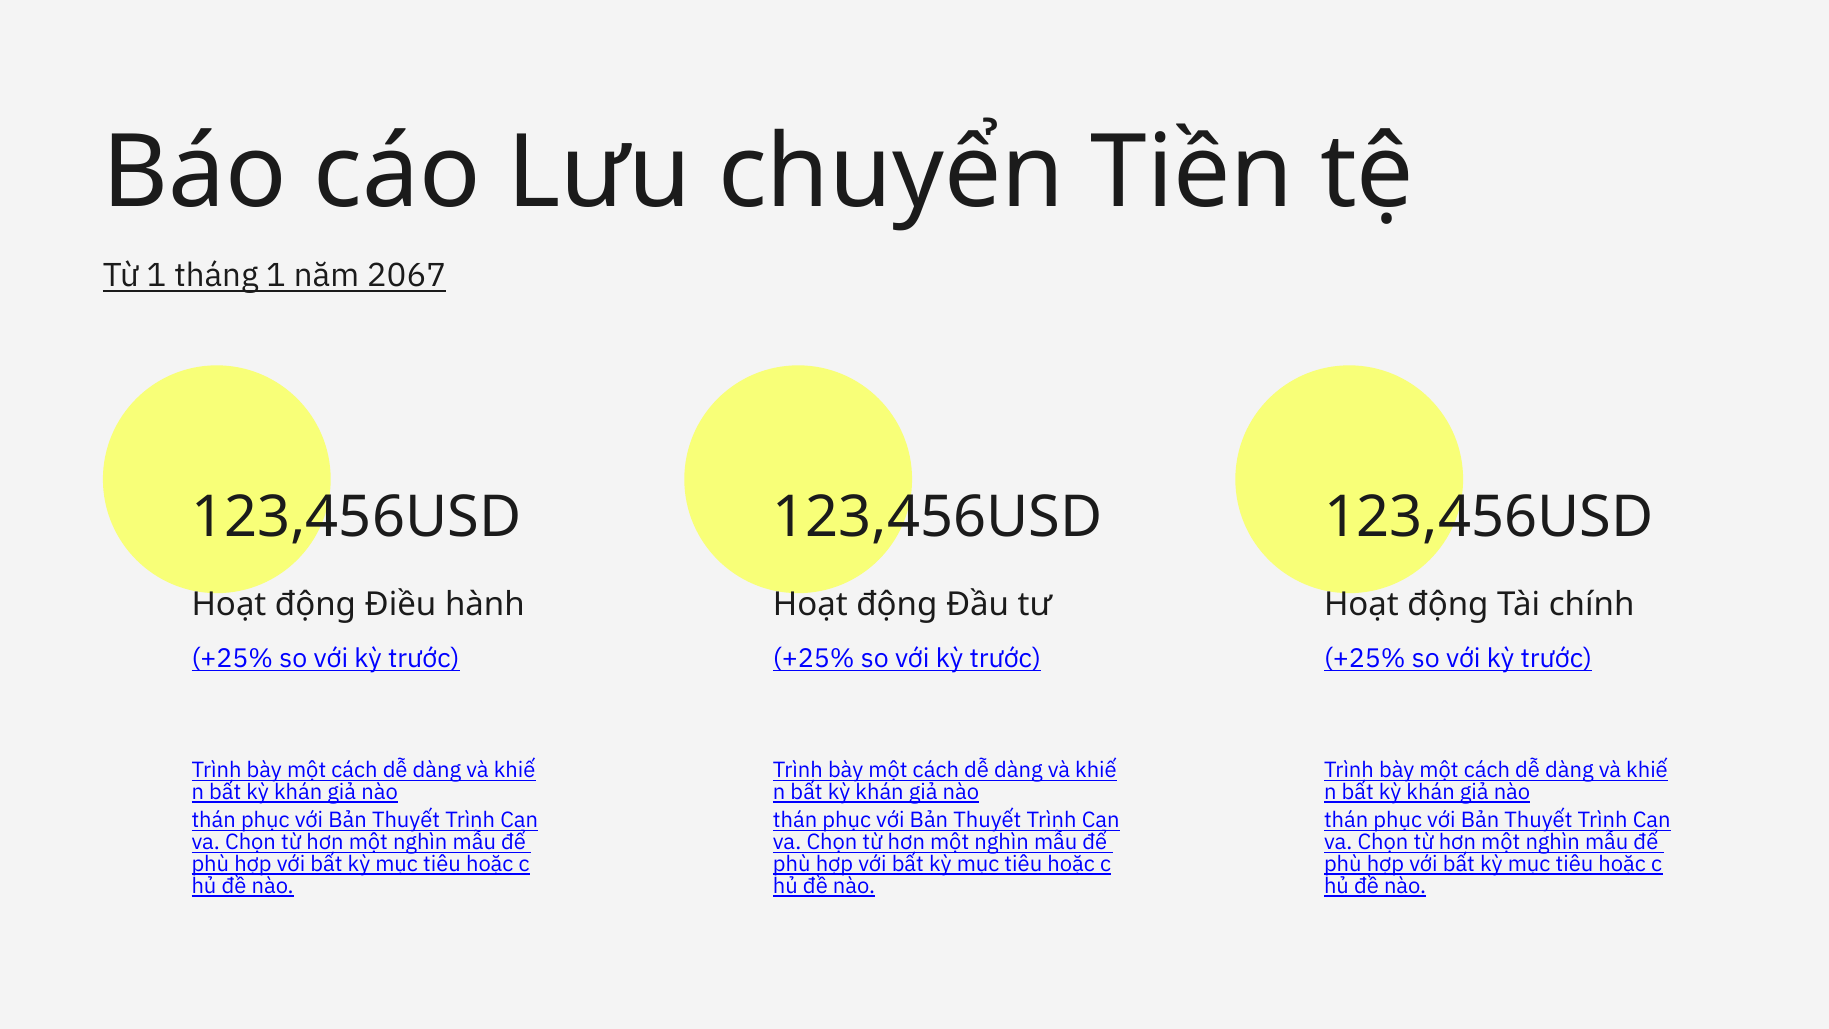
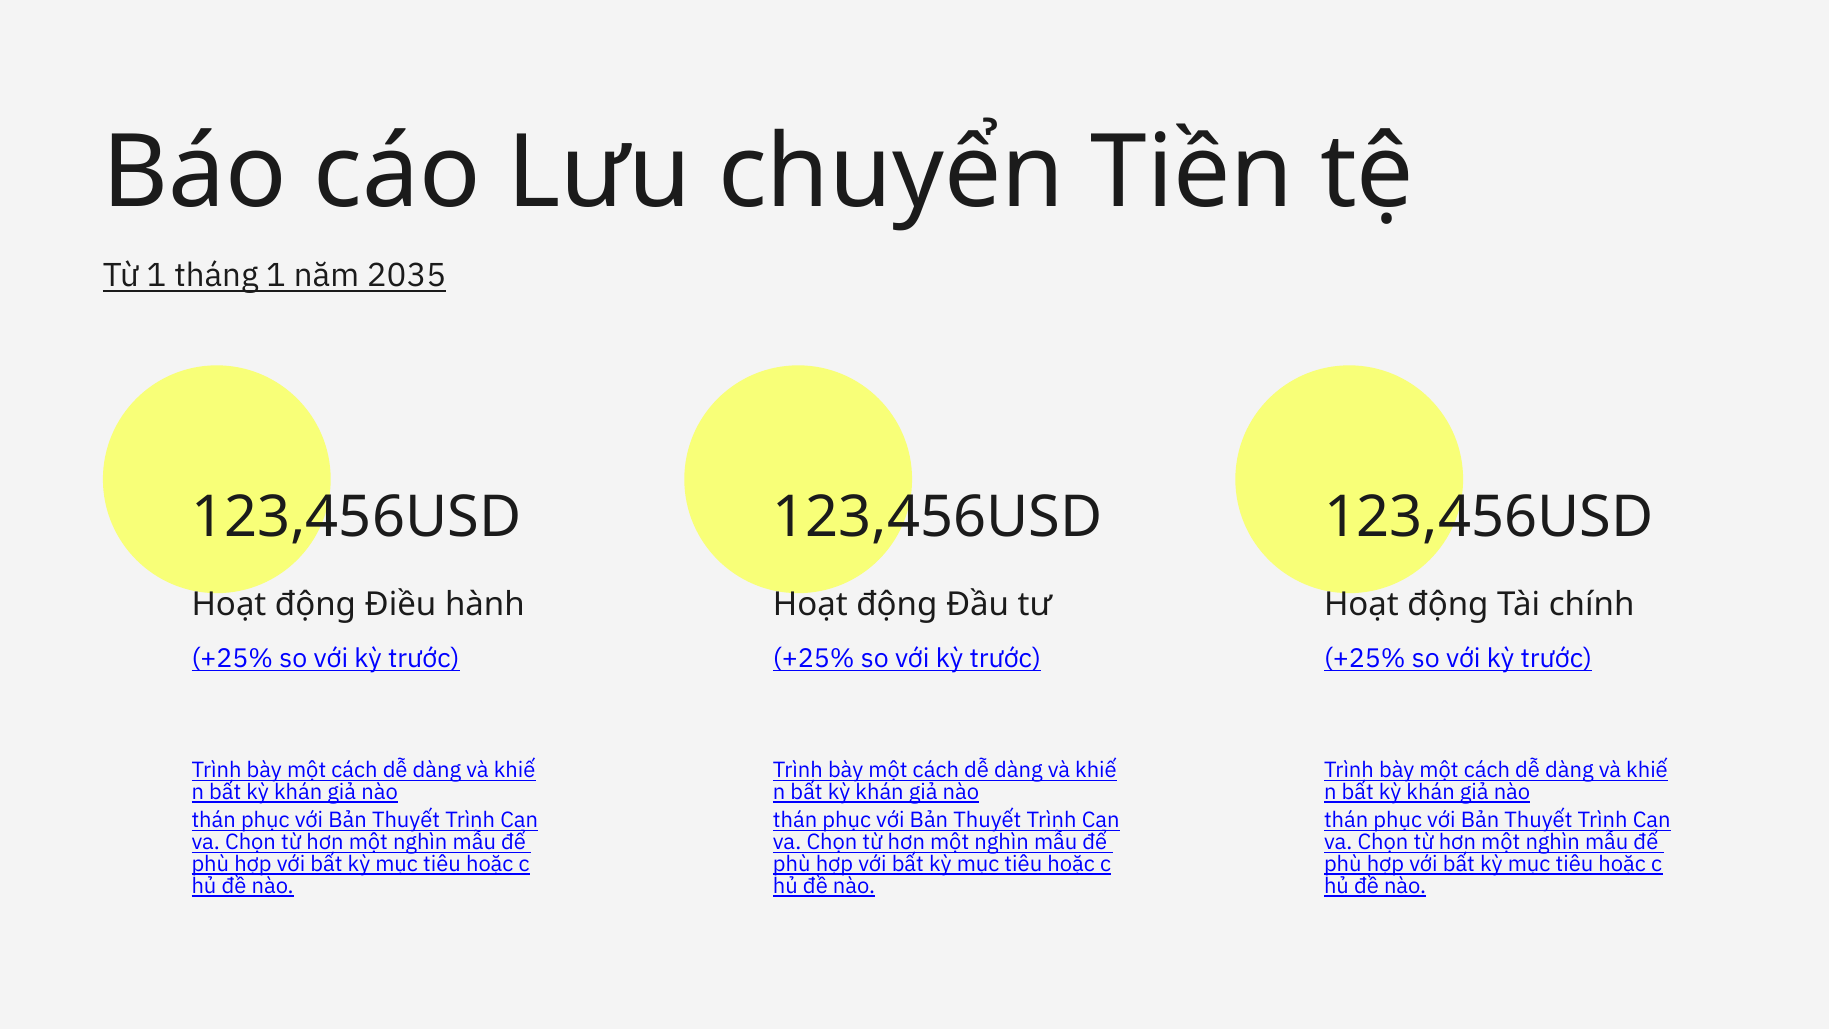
2067: 2067 -> 2035 (406, 276)
